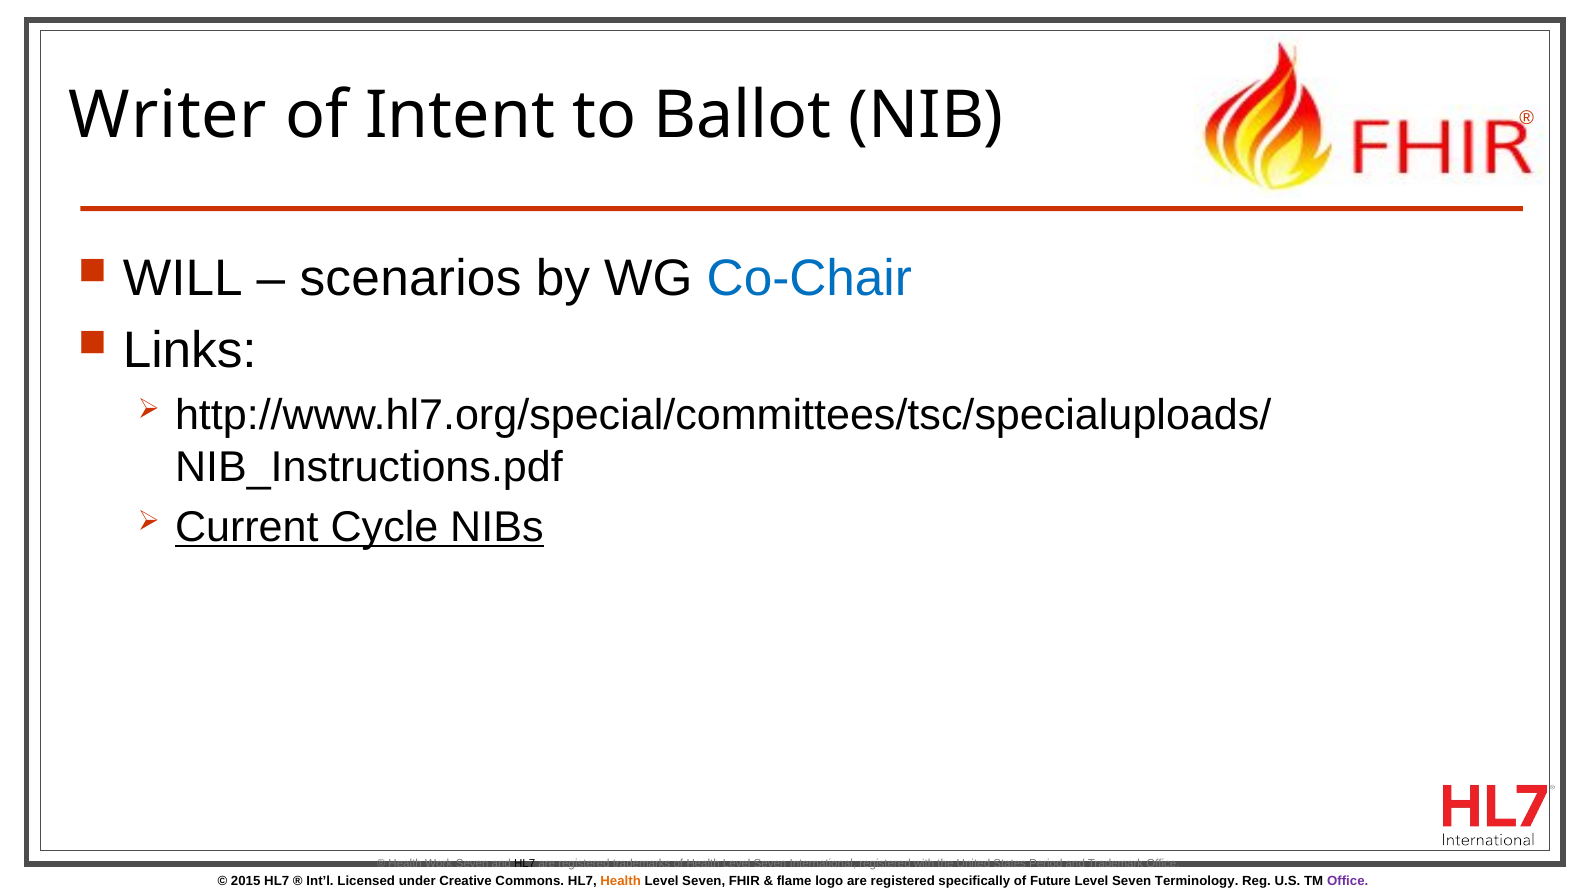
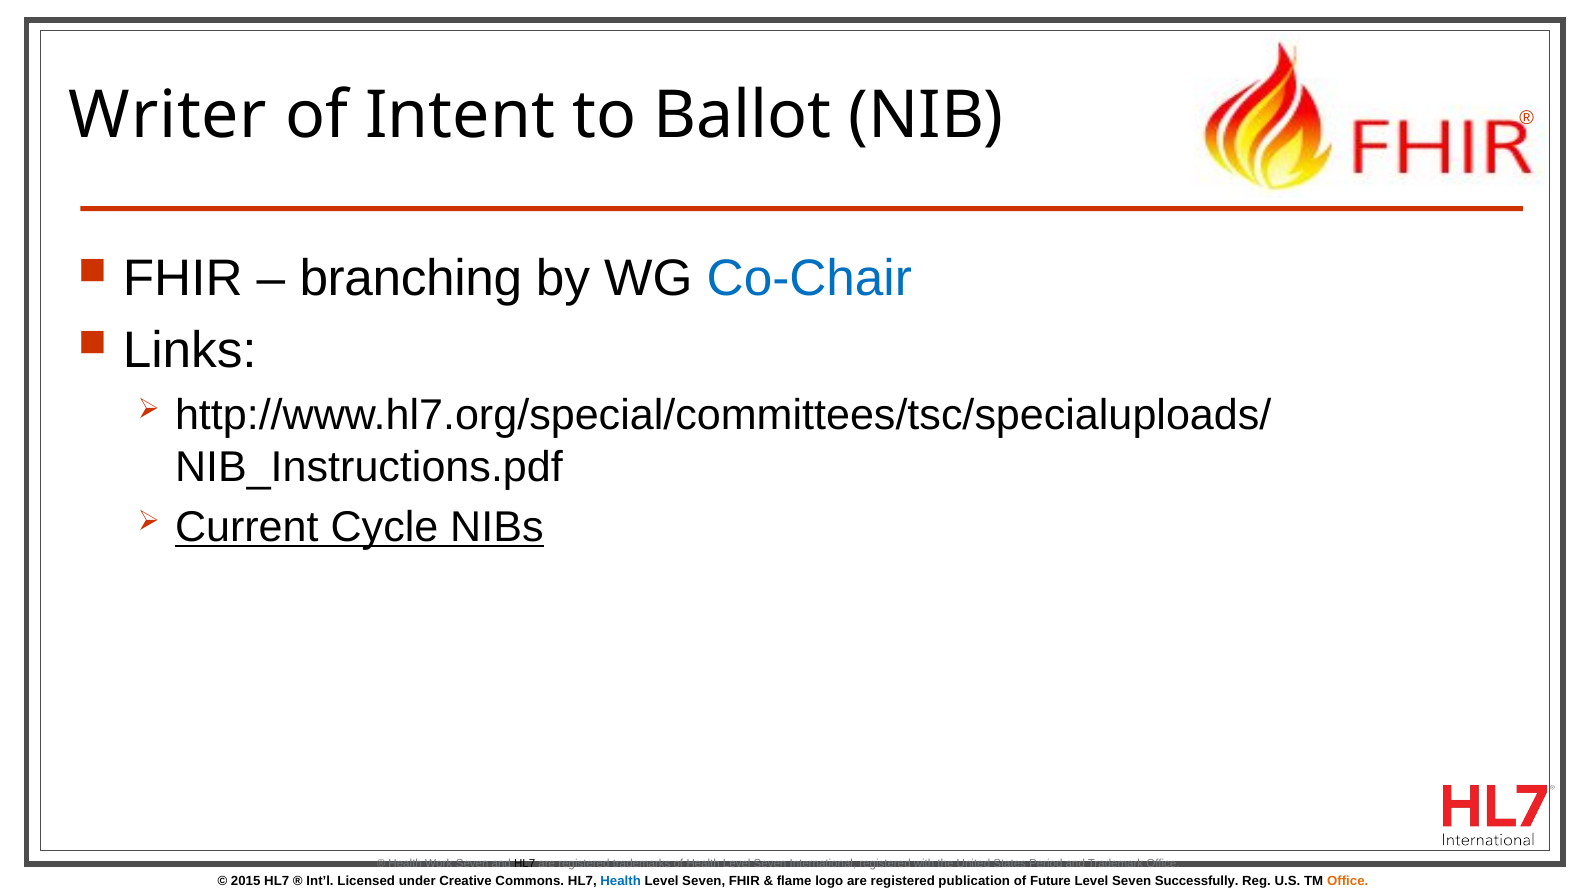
WILL: WILL -> FHIR (183, 279)
scenarios: scenarios -> branching (411, 279)
Health colour: orange -> blue (621, 881)
specifically: specifically -> publication (974, 881)
Terminology: Terminology -> Successfully (1197, 881)
Office colour: purple -> orange (1348, 881)
